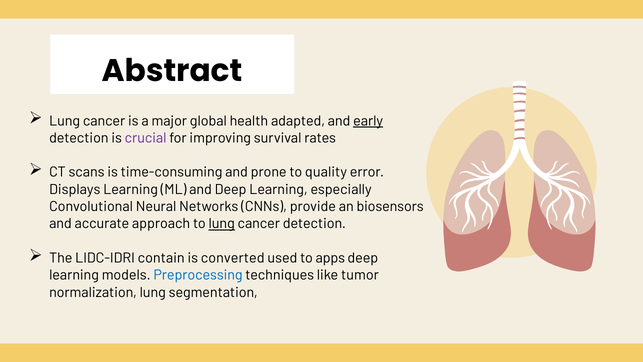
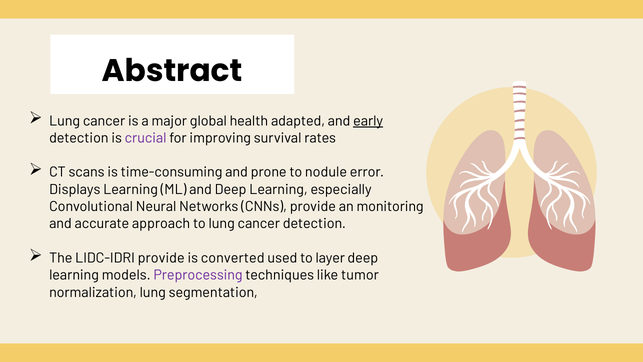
quality: quality -> nodule (326, 172)
biosensors: biosensors -> monitoring (390, 206)
lung underline: present -> none (222, 224)
LIDC-IDRI contain: contain -> provide (161, 258)
apps: apps -> layer (330, 258)
Preprocessing colour: blue -> purple (198, 275)
